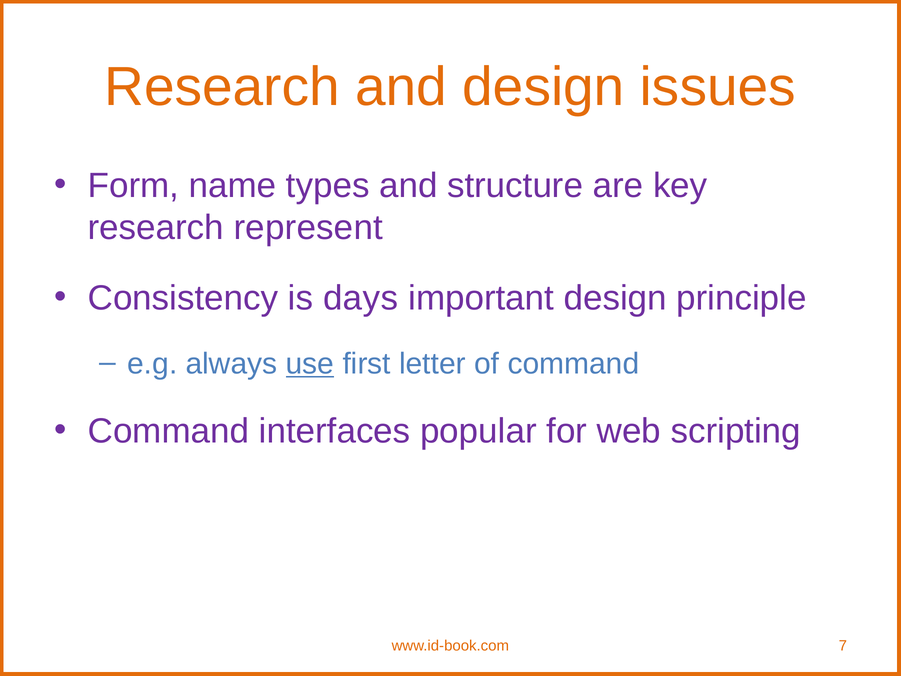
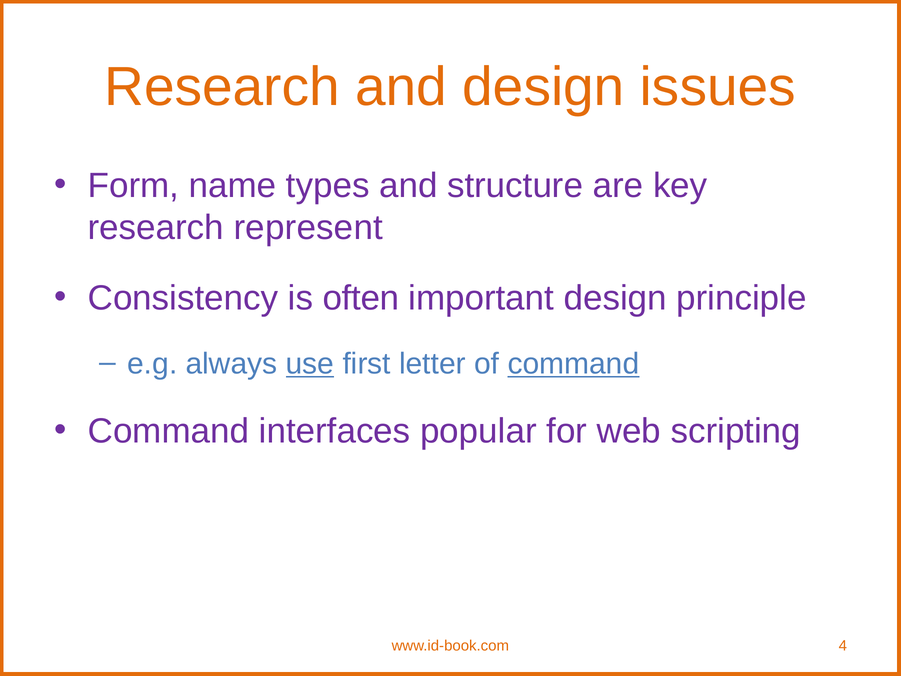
days: days -> often (361, 298)
command underline: none -> present (573, 364)
7: 7 -> 4 (843, 645)
